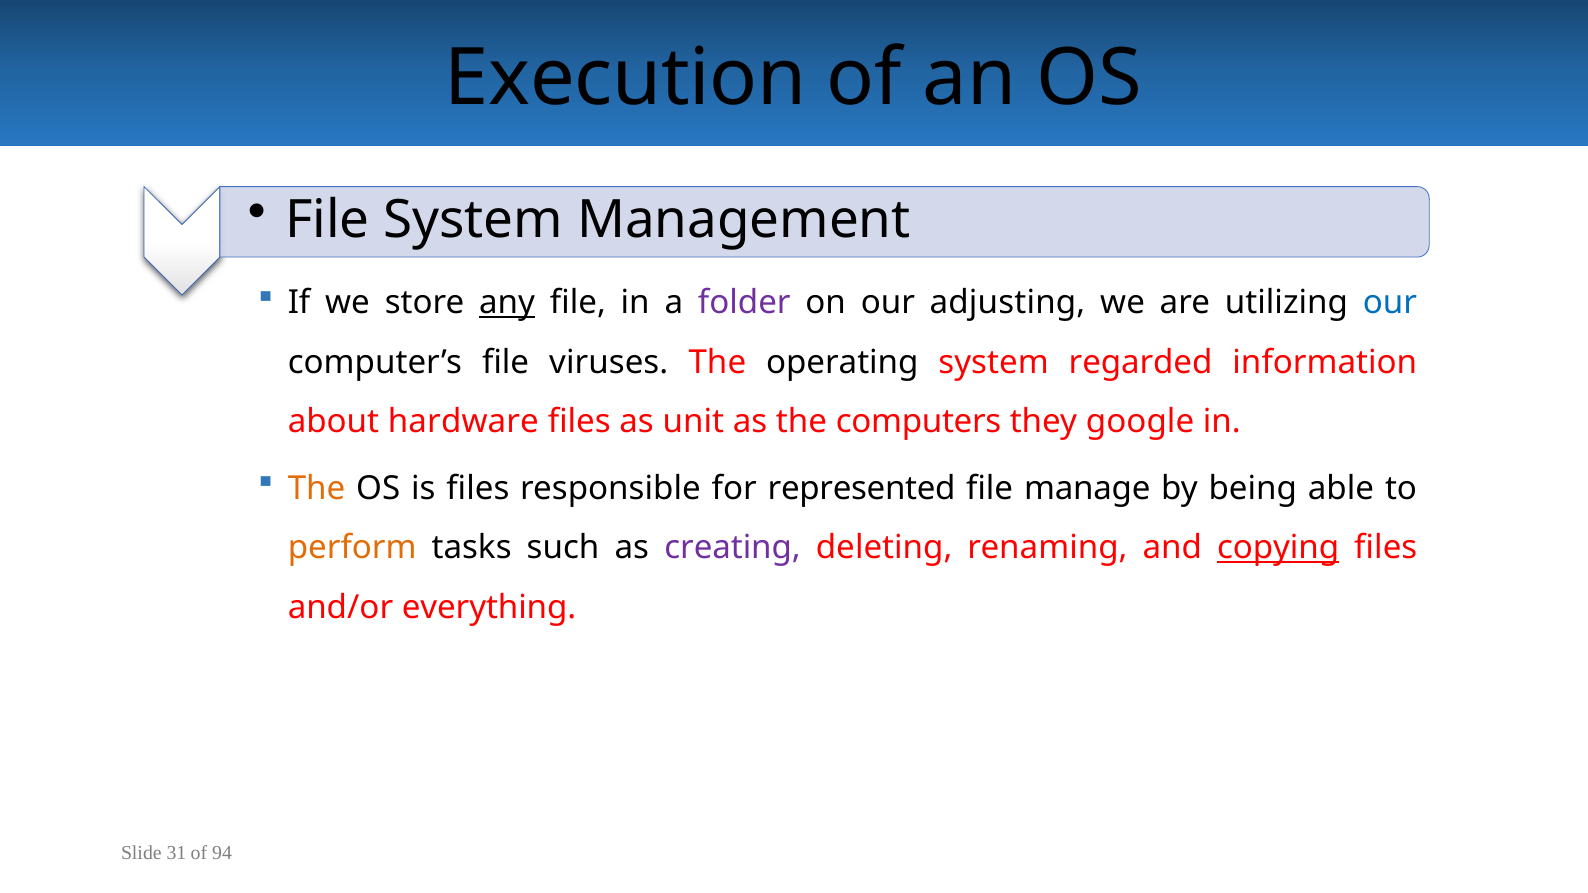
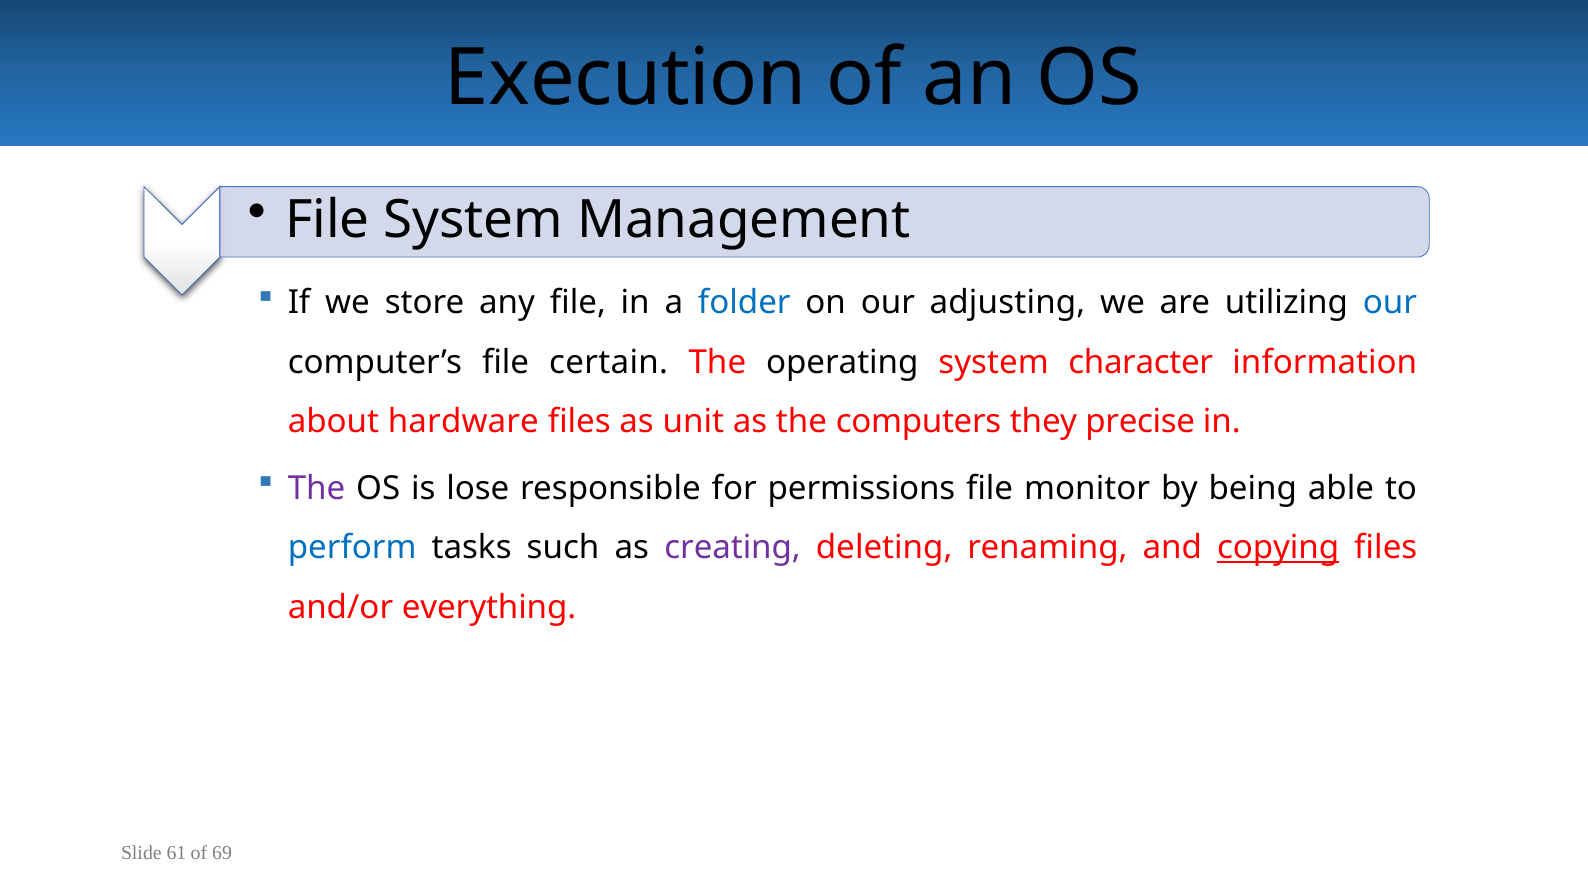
any underline: present -> none (507, 303)
folder colour: purple -> blue (744, 303)
viruses: viruses -> certain (609, 363)
regarded: regarded -> character (1141, 363)
google: google -> precise (1140, 422)
The colour: orange -> purple (317, 488)
is files: files -> lose (478, 488)
represented: represented -> permissions (862, 488)
manage: manage -> monitor (1087, 488)
perform colour: orange -> blue (352, 548)
31: 31 -> 61 (176, 853)
94: 94 -> 69 (222, 853)
